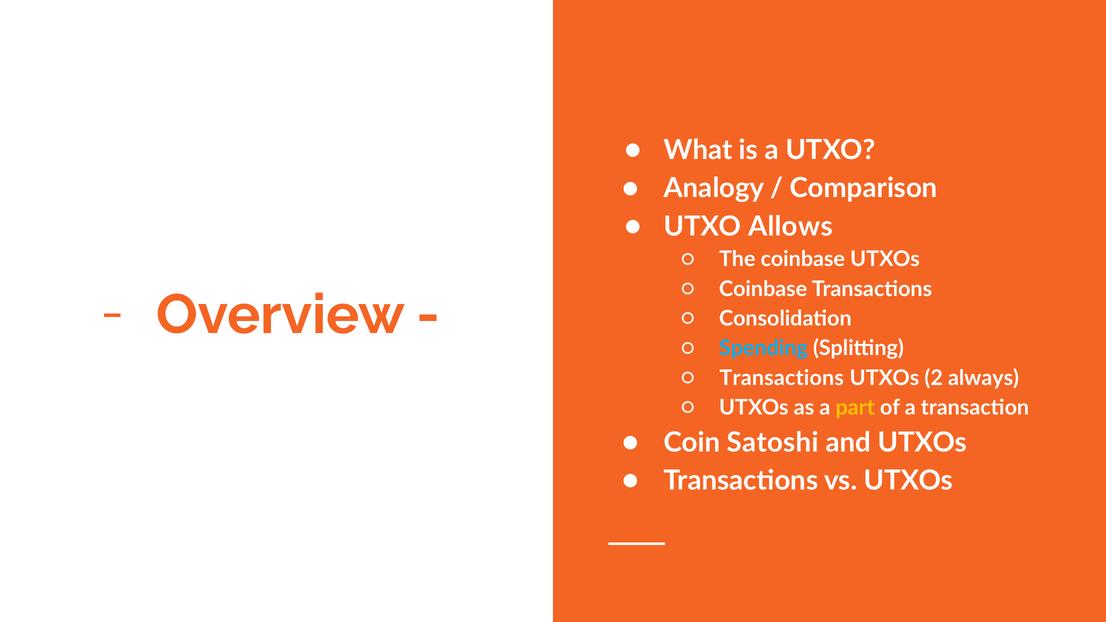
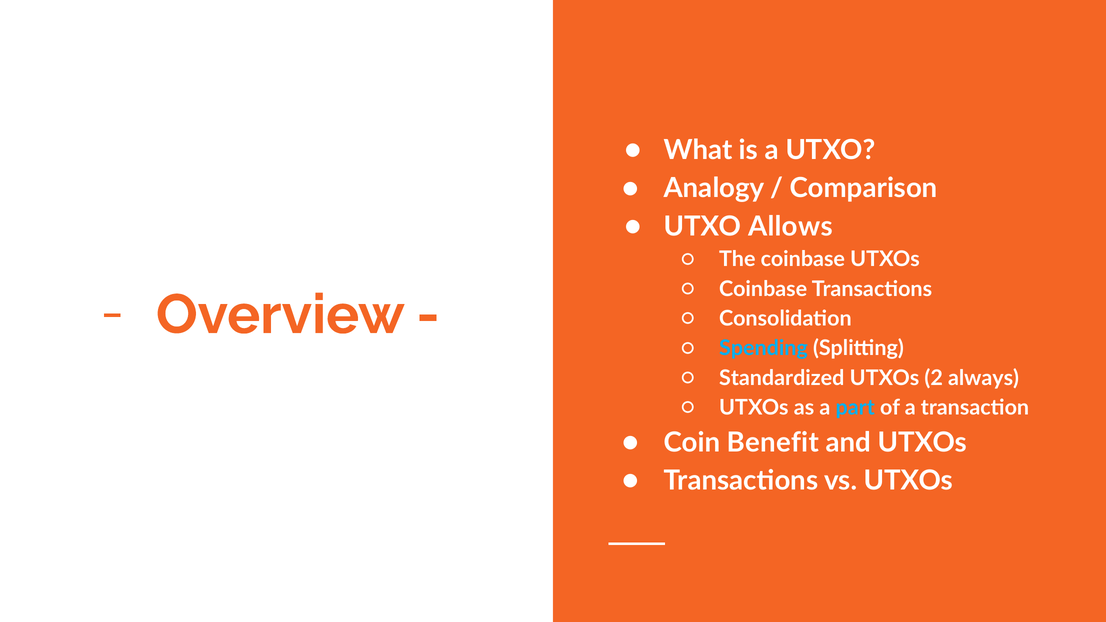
Transactions: Transactions -> Standardized (782, 378)
part colour: yellow -> light blue (855, 408)
Satoshi: Satoshi -> Benefit (773, 443)
